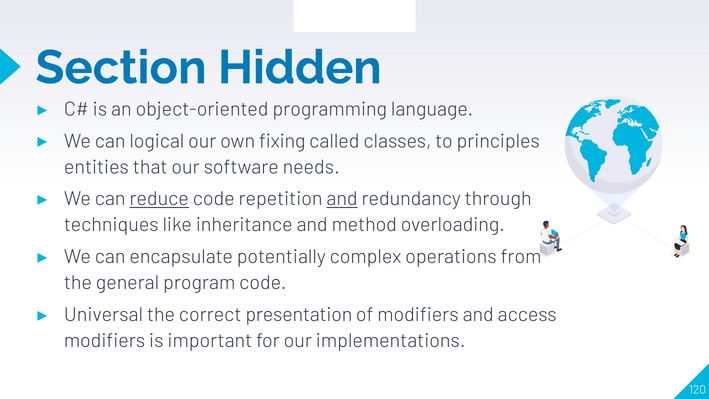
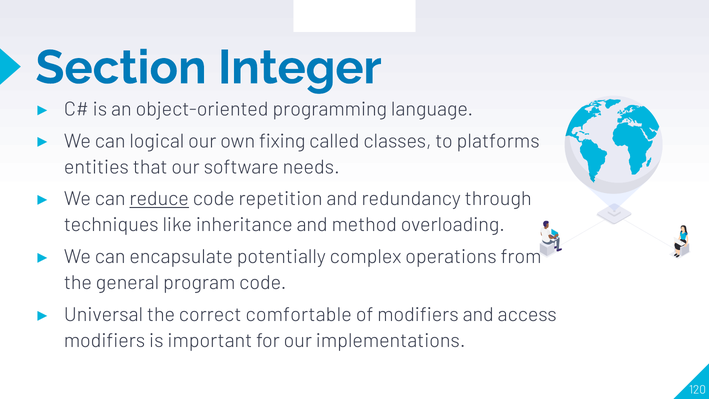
Hidden: Hidden -> Integer (300, 68)
principles: principles -> platforms (498, 141)
and underline: present -> none (342, 199)
presentation: presentation -> comfortable (299, 315)
